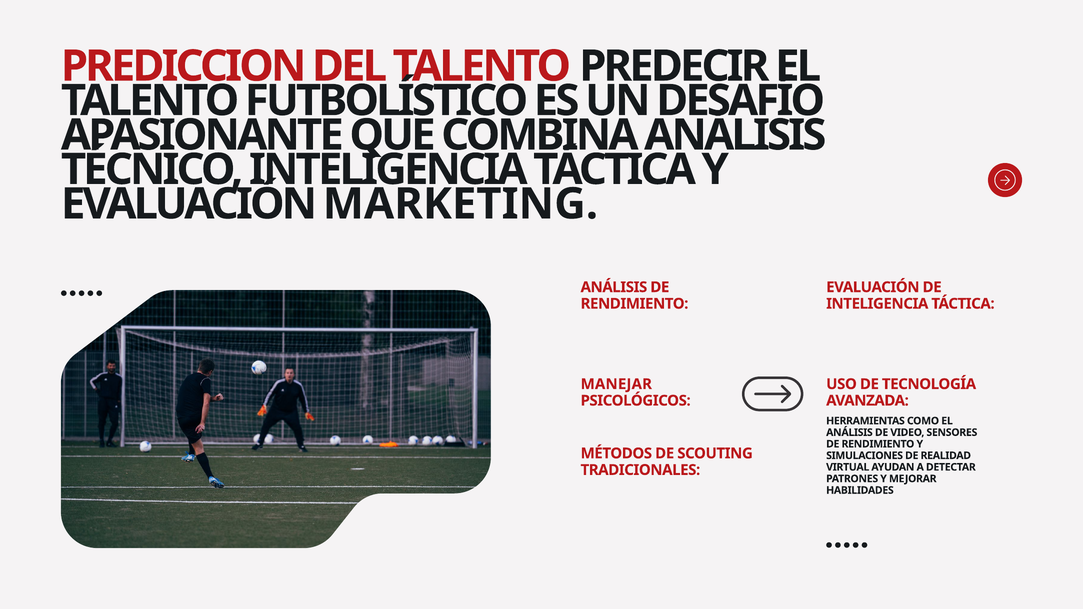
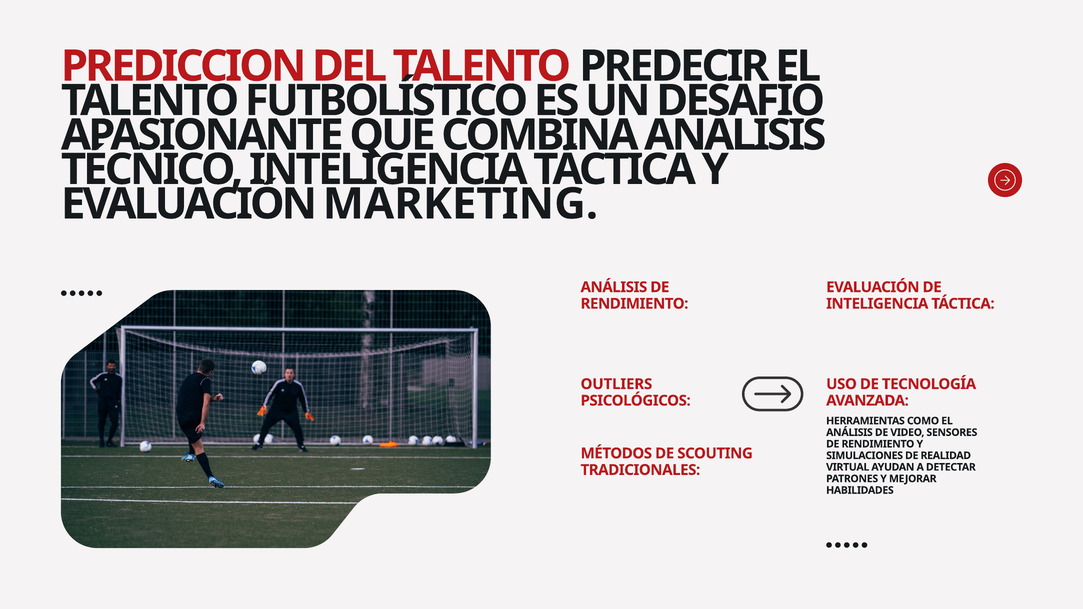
MANEJAR: MANEJAR -> OUTLIERS (616, 384)
